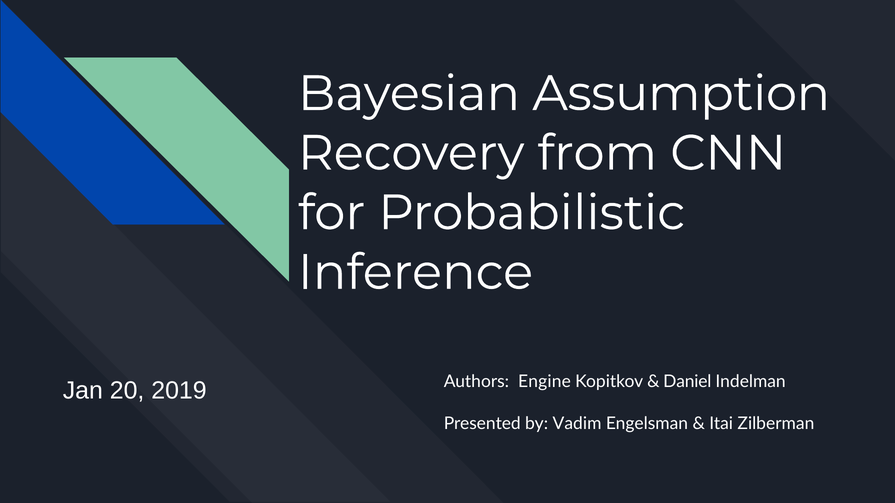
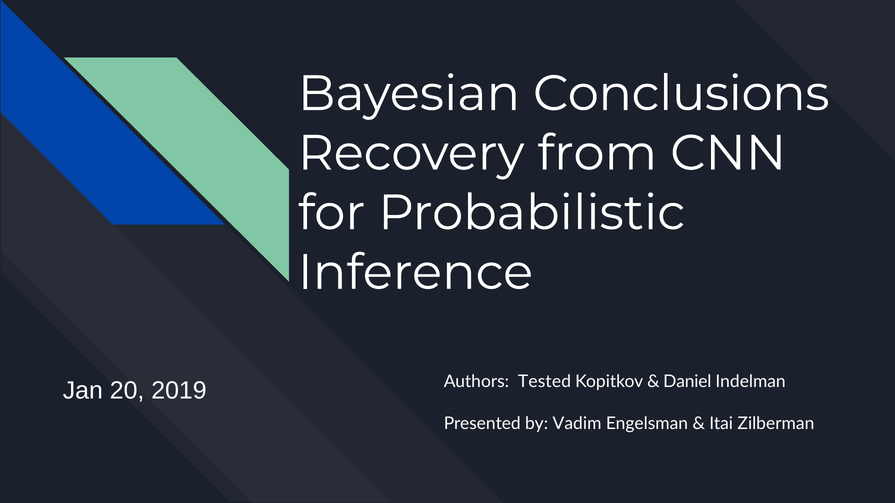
Assumption: Assumption -> Conclusions (681, 94)
Engine: Engine -> Tested (544, 382)
